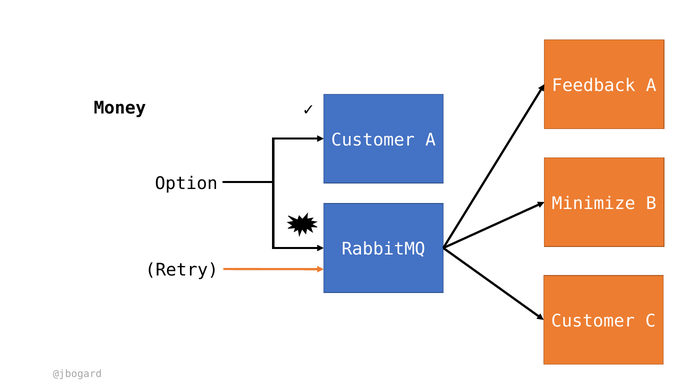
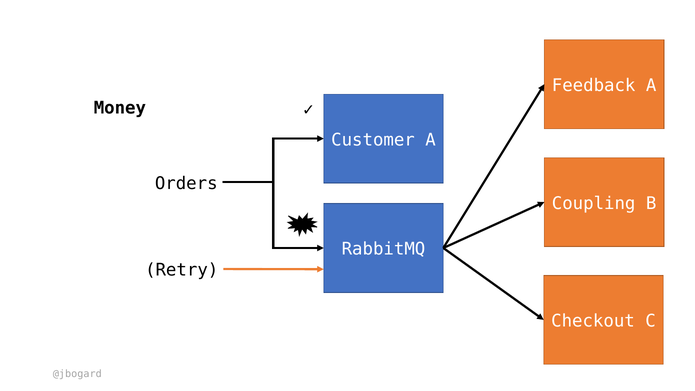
Option: Option -> Orders (186, 183)
Minimize: Minimize -> Coupling (594, 203)
Customer: Customer -> Checkout (593, 321)
